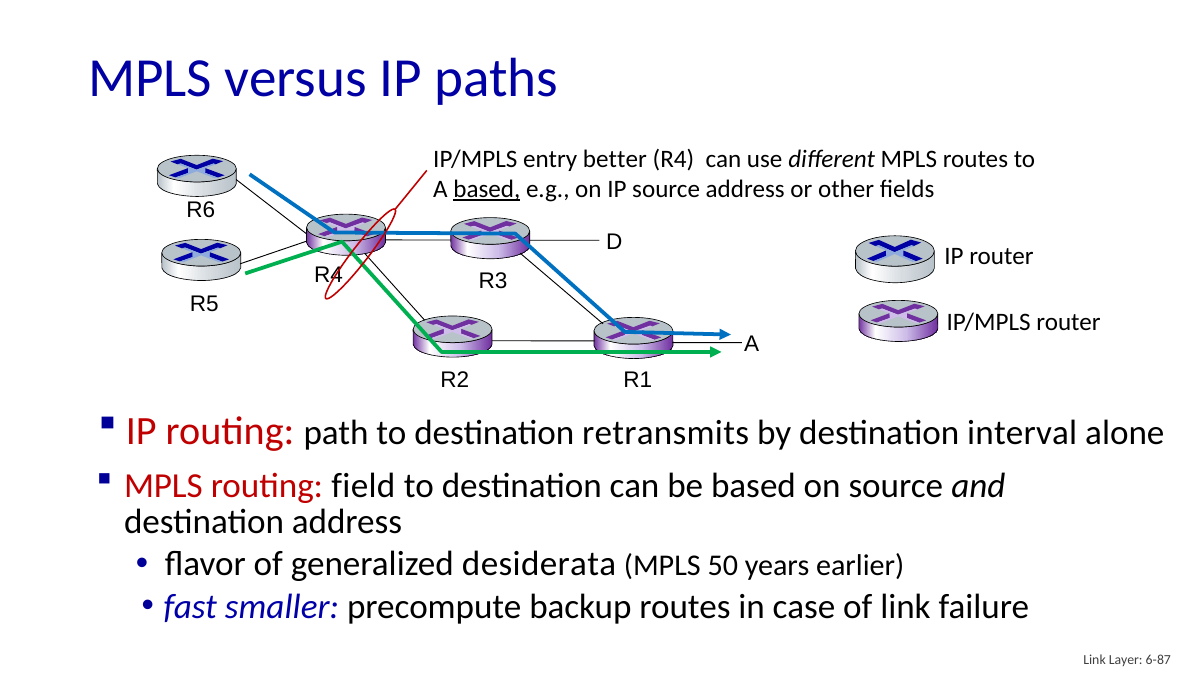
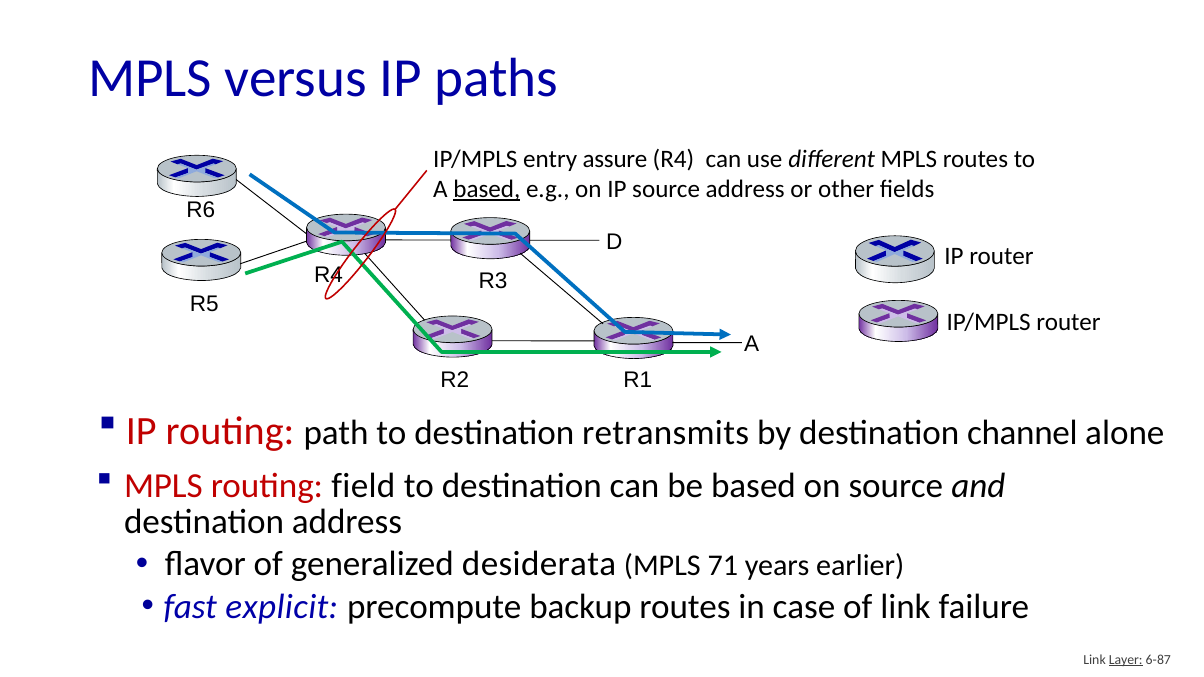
better: better -> assure (615, 159)
interval: interval -> channel (1022, 433)
50: 50 -> 71 (723, 566)
smaller: smaller -> explicit (282, 607)
Layer underline: none -> present (1126, 660)
